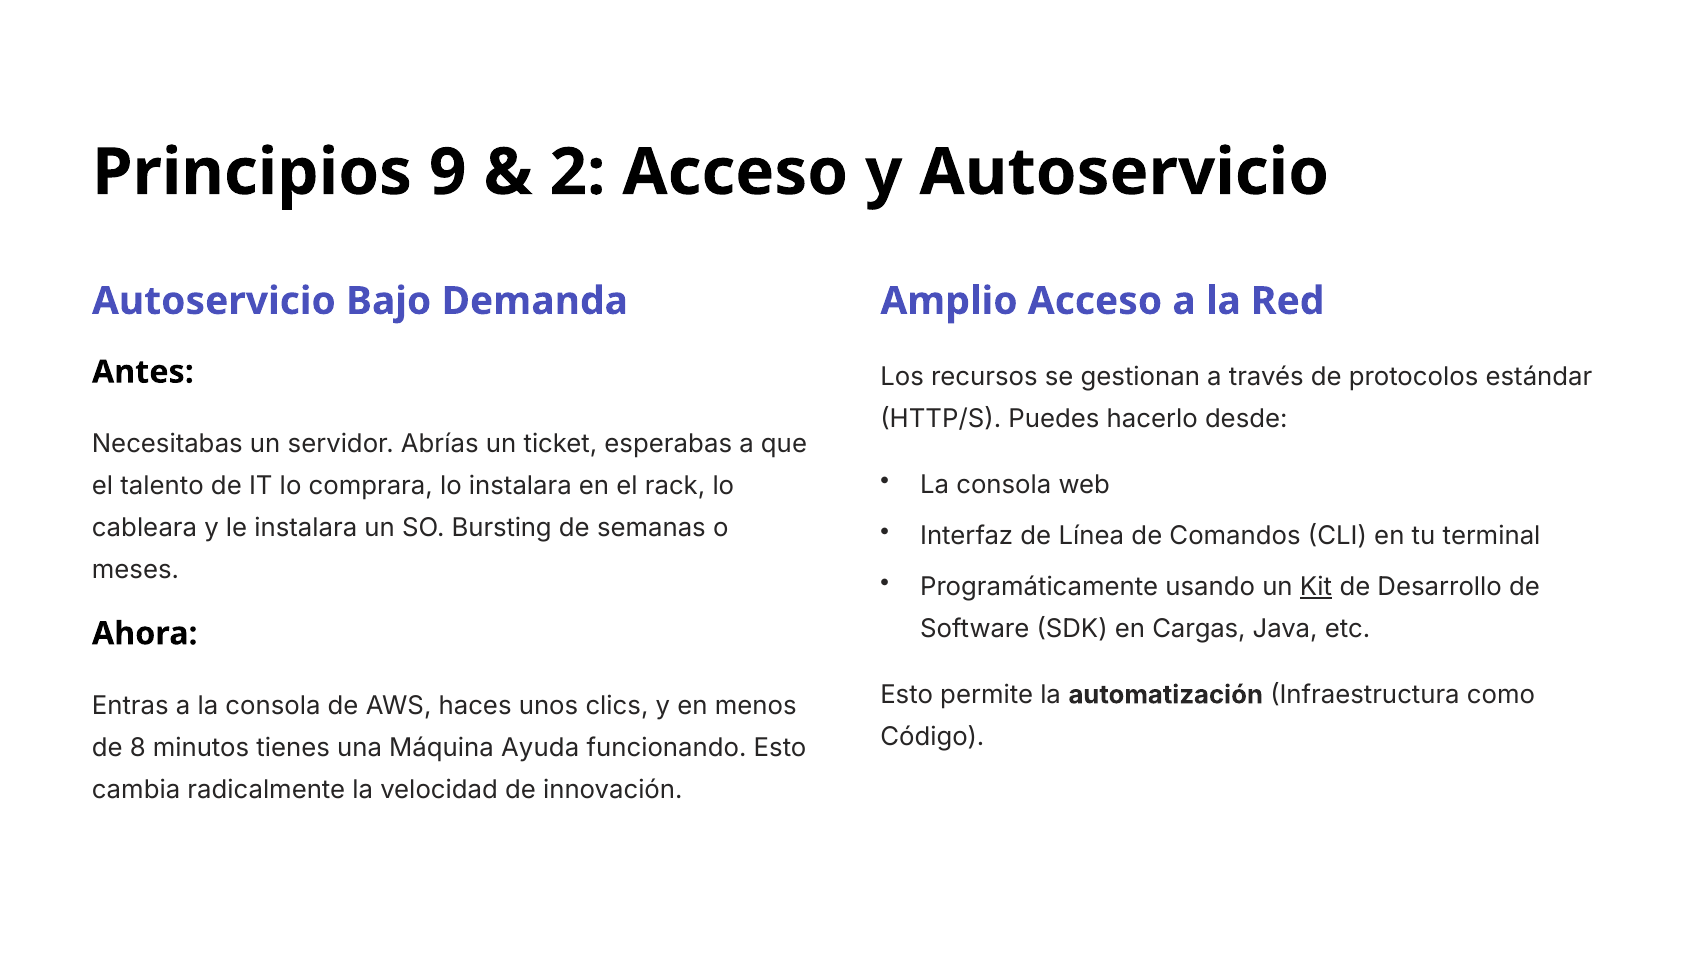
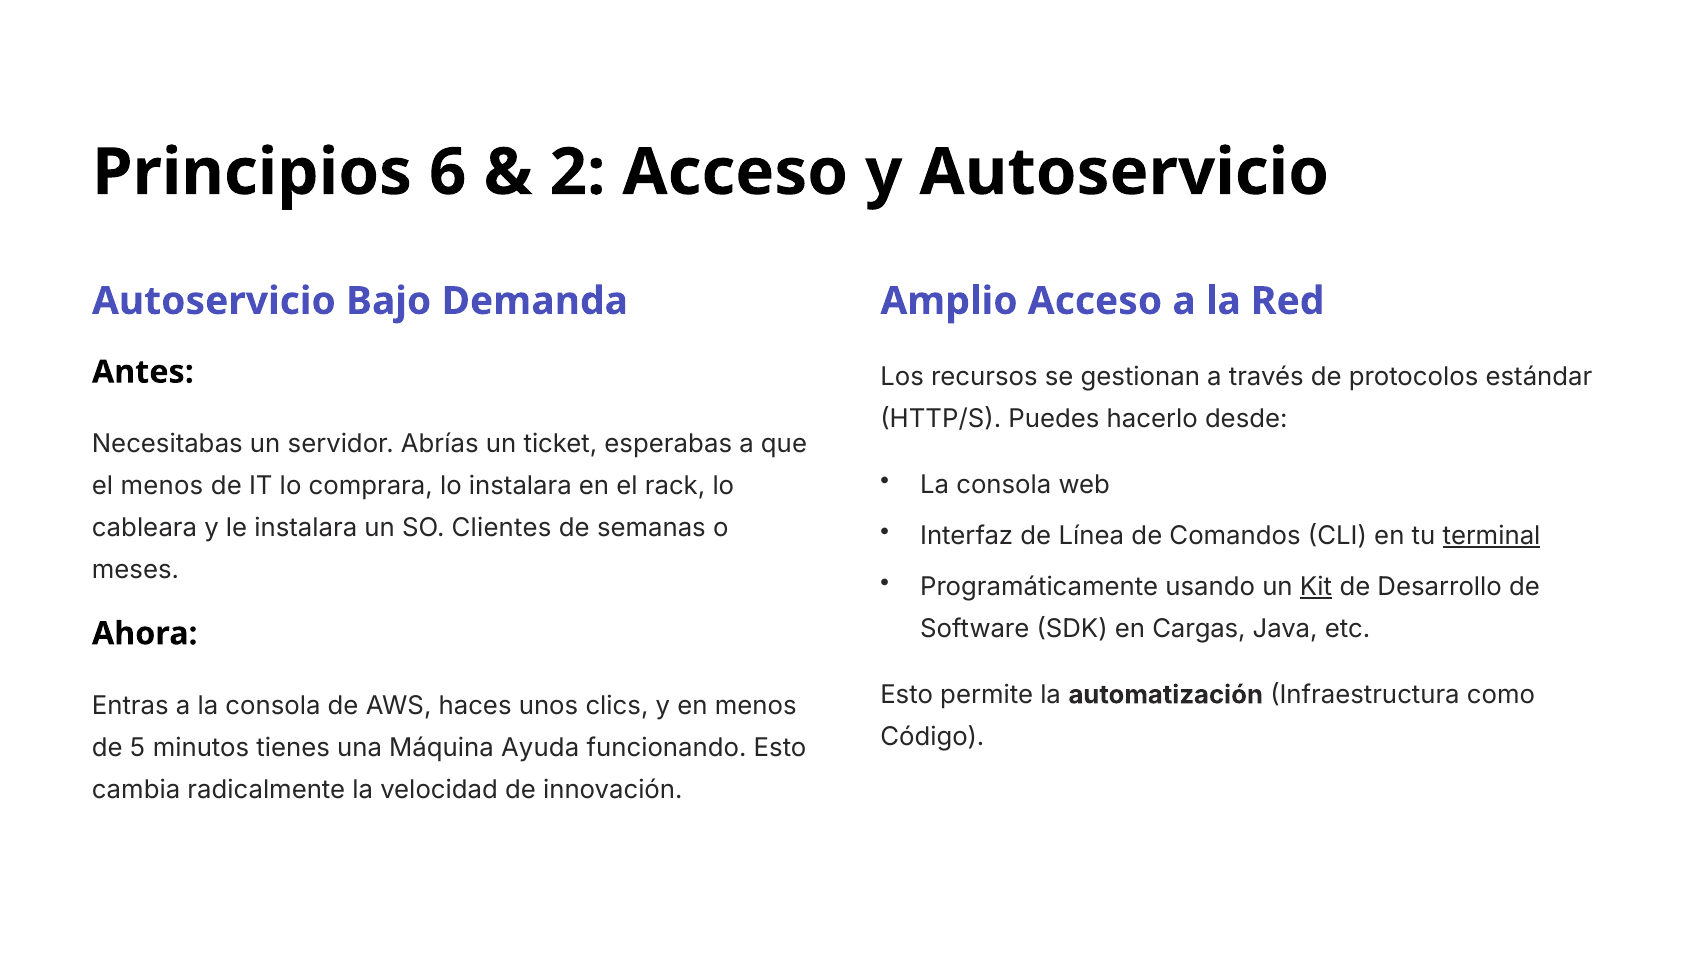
9: 9 -> 6 (448, 173)
el talento: talento -> menos (162, 486)
Bursting: Bursting -> Clientes (502, 528)
terminal underline: none -> present (1492, 536)
8: 8 -> 5 (138, 748)
